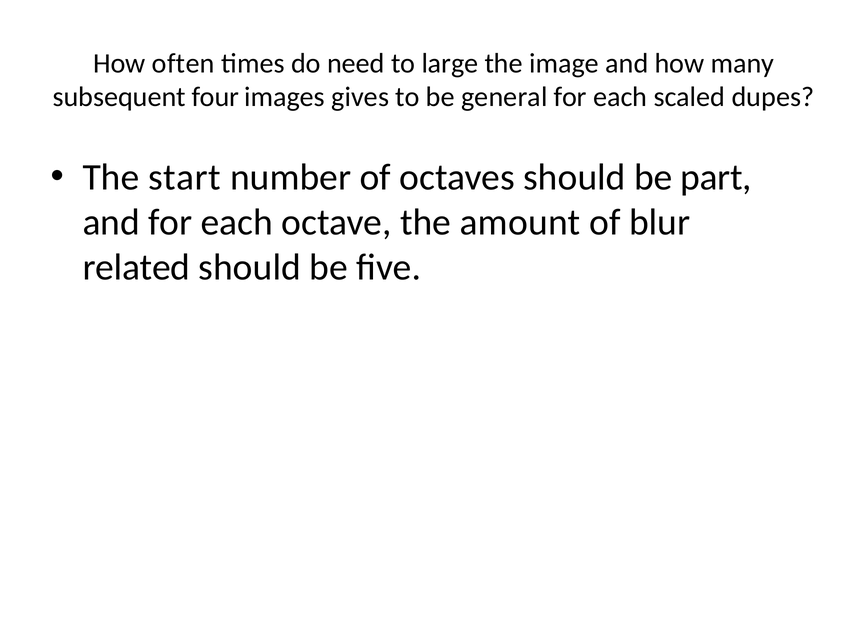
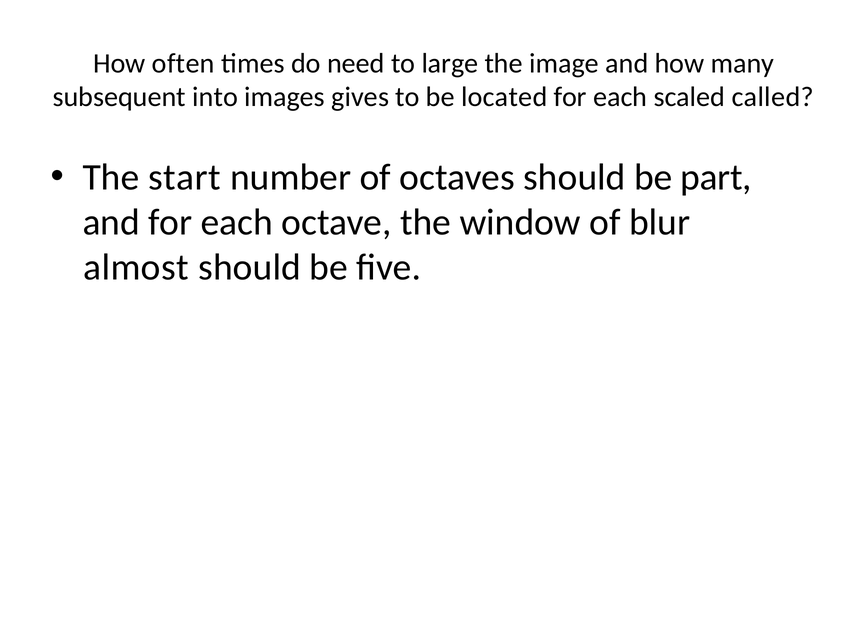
four: four -> into (215, 97)
general: general -> located (504, 97)
dupes: dupes -> called (773, 97)
amount: amount -> window (520, 223)
related: related -> almost (136, 268)
